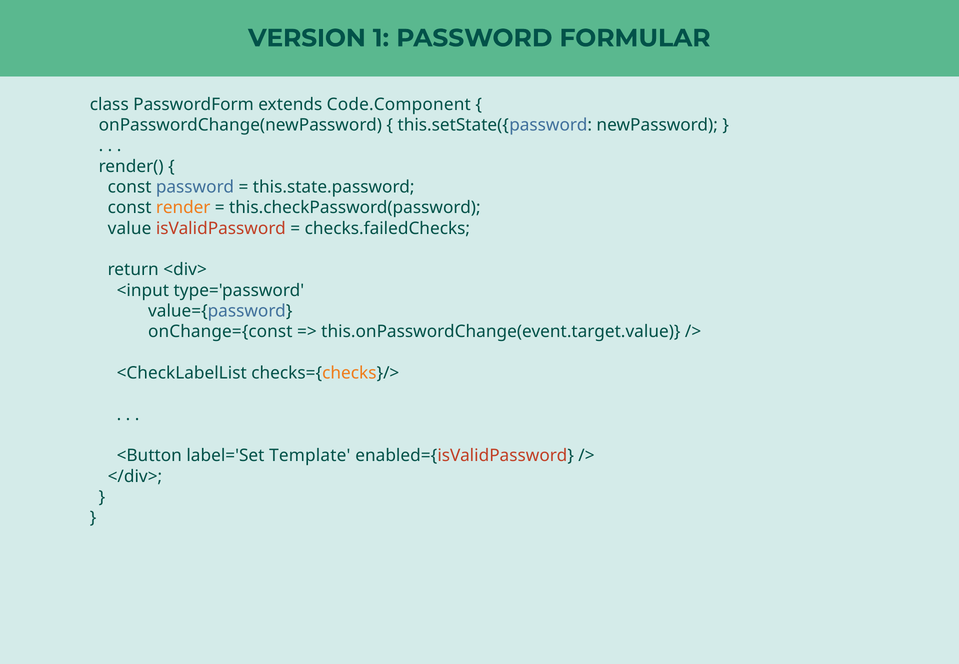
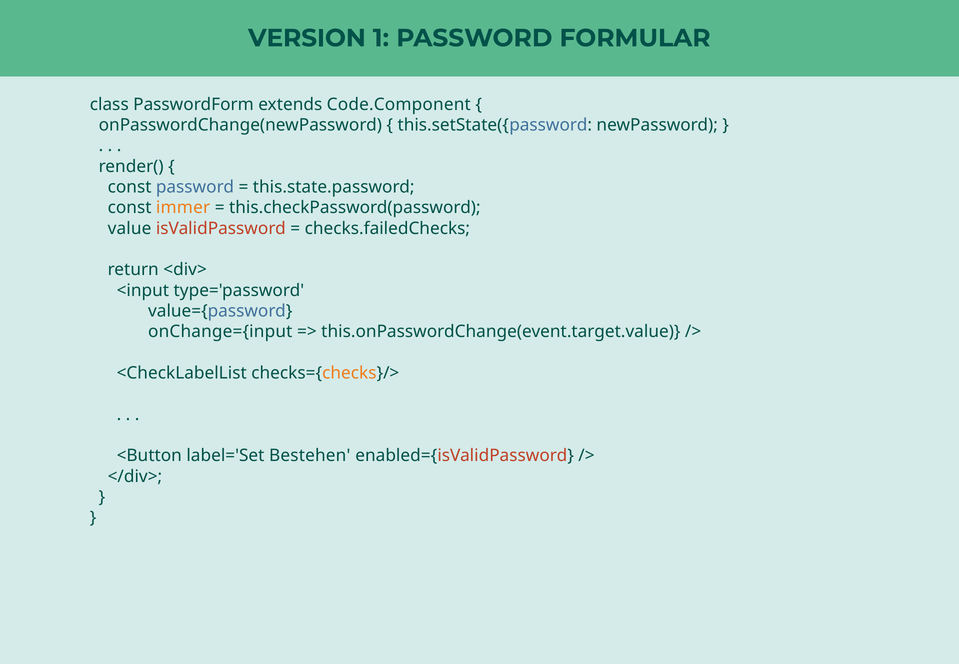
render: render -> immer (183, 208)
onChange={const: onChange={const -> onChange={input (220, 332)
Template: Template -> Bestehen (310, 456)
